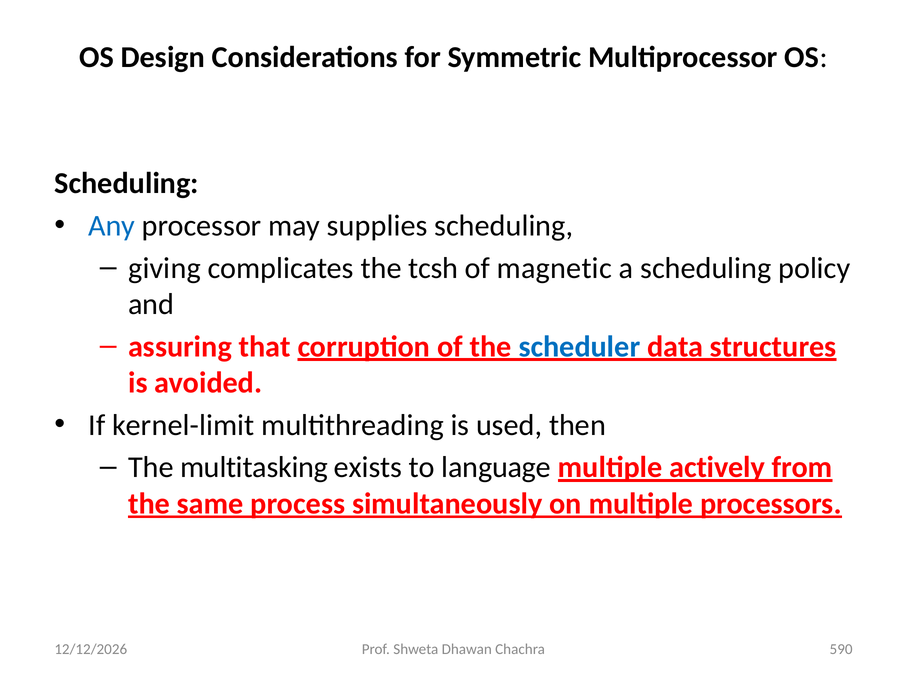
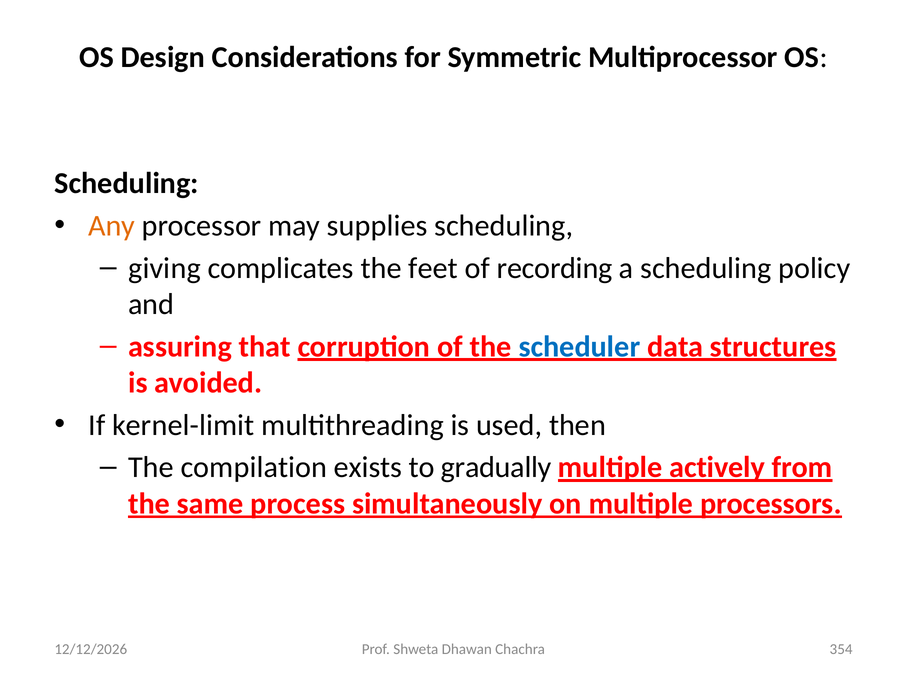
Any colour: blue -> orange (112, 226)
tcsh: tcsh -> feet (433, 268)
magnetic: magnetic -> recording (555, 268)
multitasking: multitasking -> compilation (254, 468)
language: language -> gradually (496, 468)
590: 590 -> 354 (841, 649)
